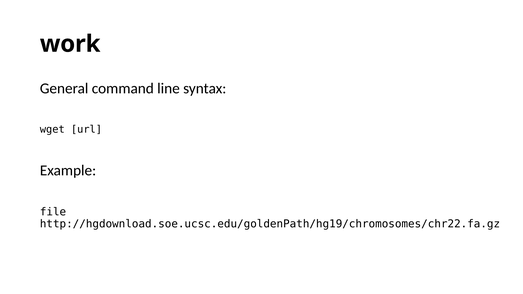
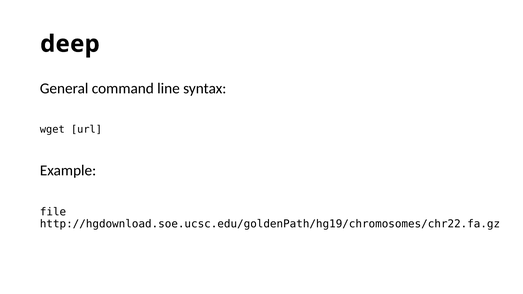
work: work -> deep (70, 44)
